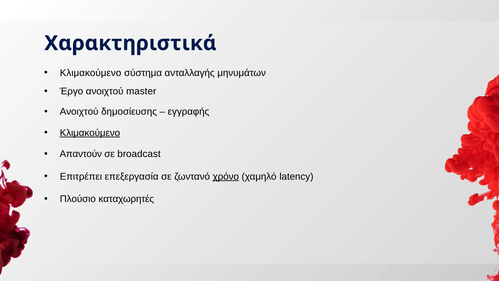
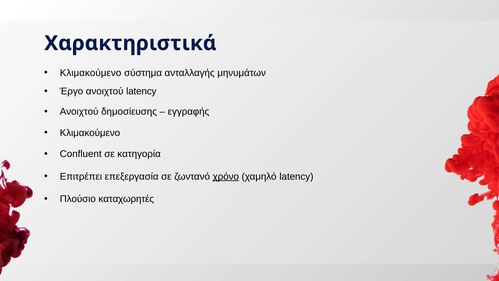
ανοιχτού master: master -> latency (141, 91)
Κλιμακούμενο underline: present -> none (90, 133)
Απαντούν: Απαντούν -> Confluent (81, 154)
broadcast: broadcast -> κατηγορία (139, 154)
